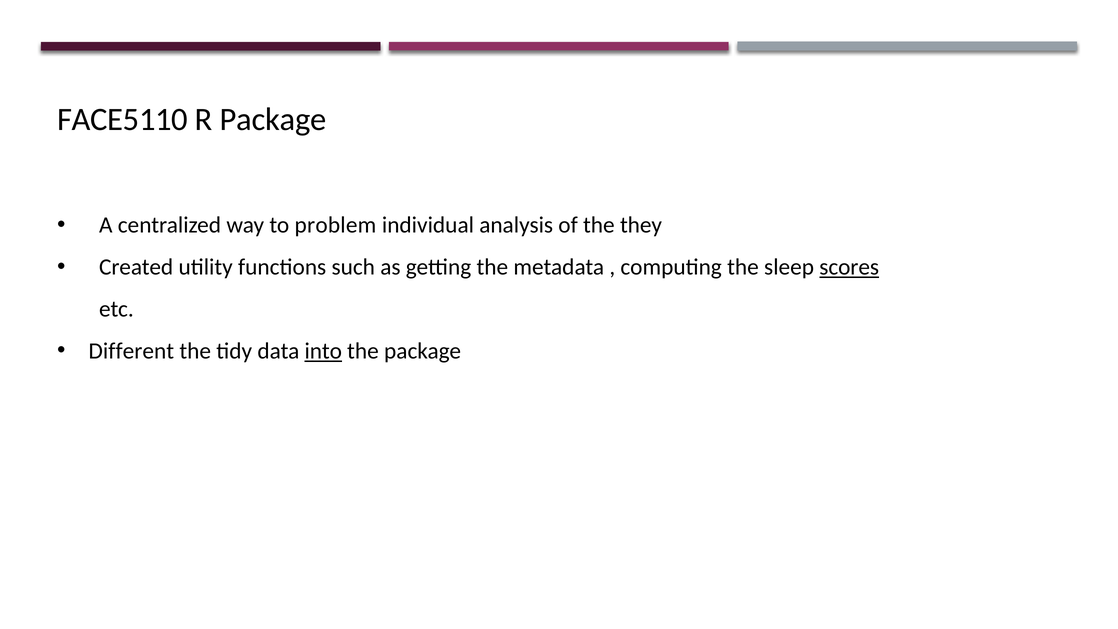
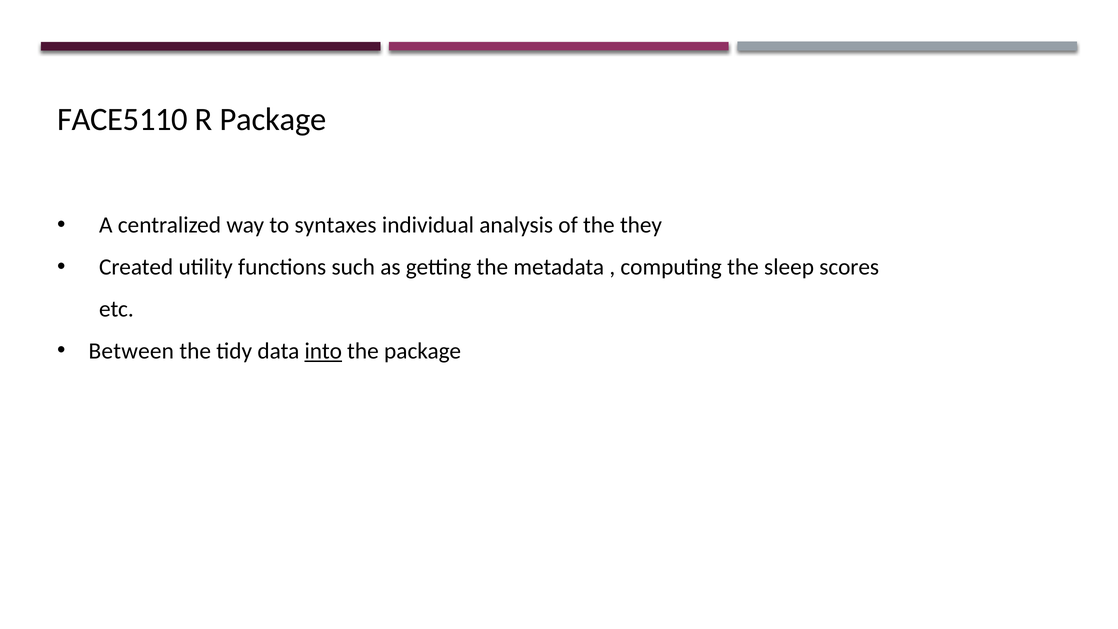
problem: problem -> syntaxes (336, 225)
scores underline: present -> none (849, 267)
Different: Different -> Between (131, 351)
